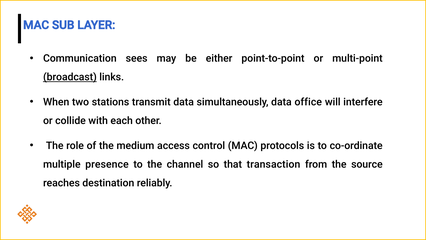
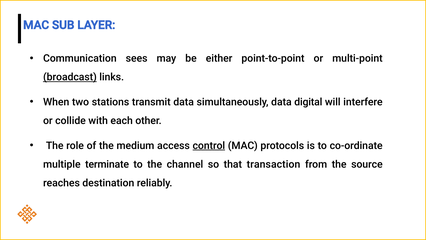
office: office -> digital (308, 102)
control underline: none -> present (209, 145)
presence: presence -> terminate (107, 164)
